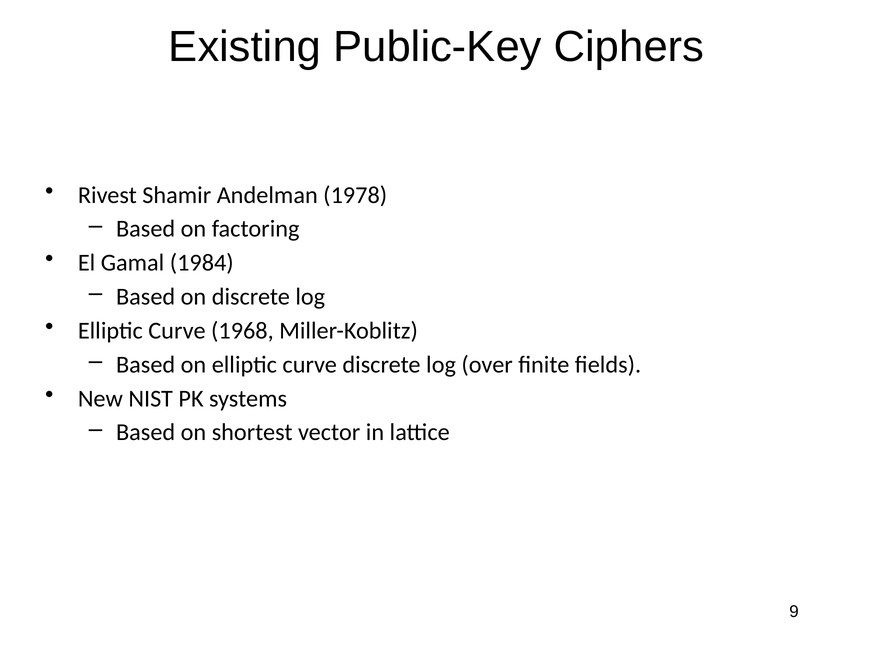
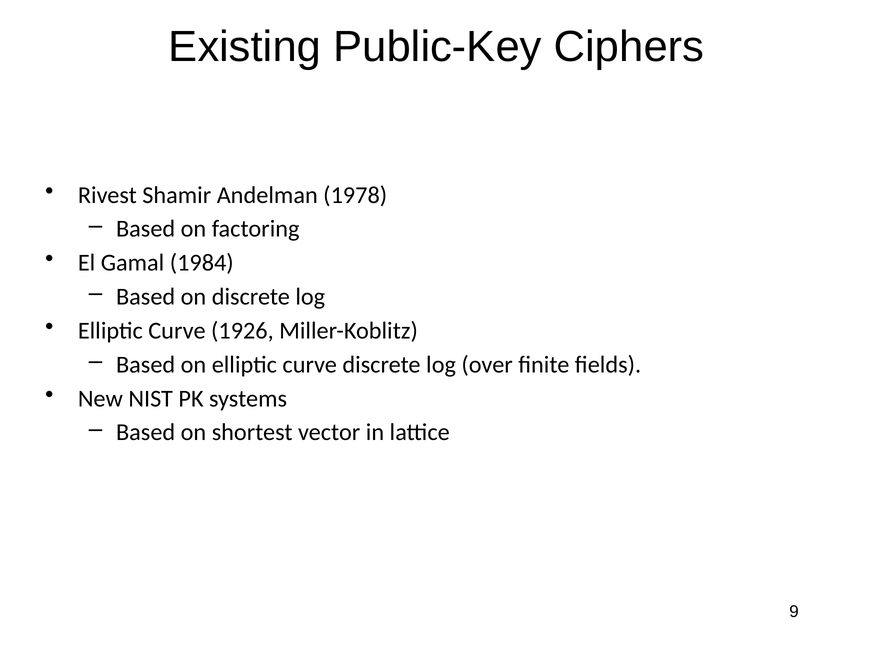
1968: 1968 -> 1926 (242, 331)
